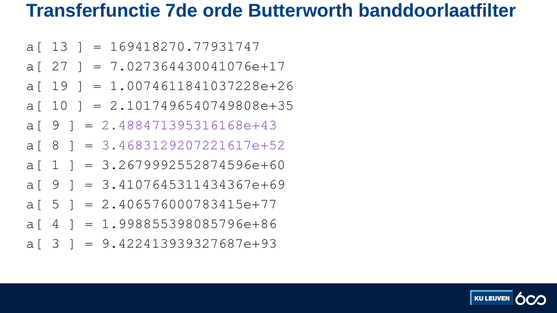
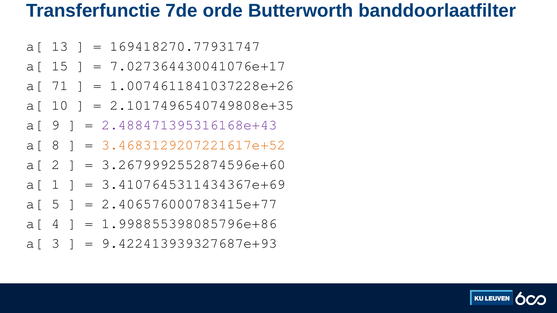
27: 27 -> 15 (60, 66)
19: 19 -> 71 (60, 86)
3.4683129207221617e+52 colour: purple -> orange (193, 145)
1: 1 -> 2 (56, 165)
9: 9 -> 1 (56, 184)
